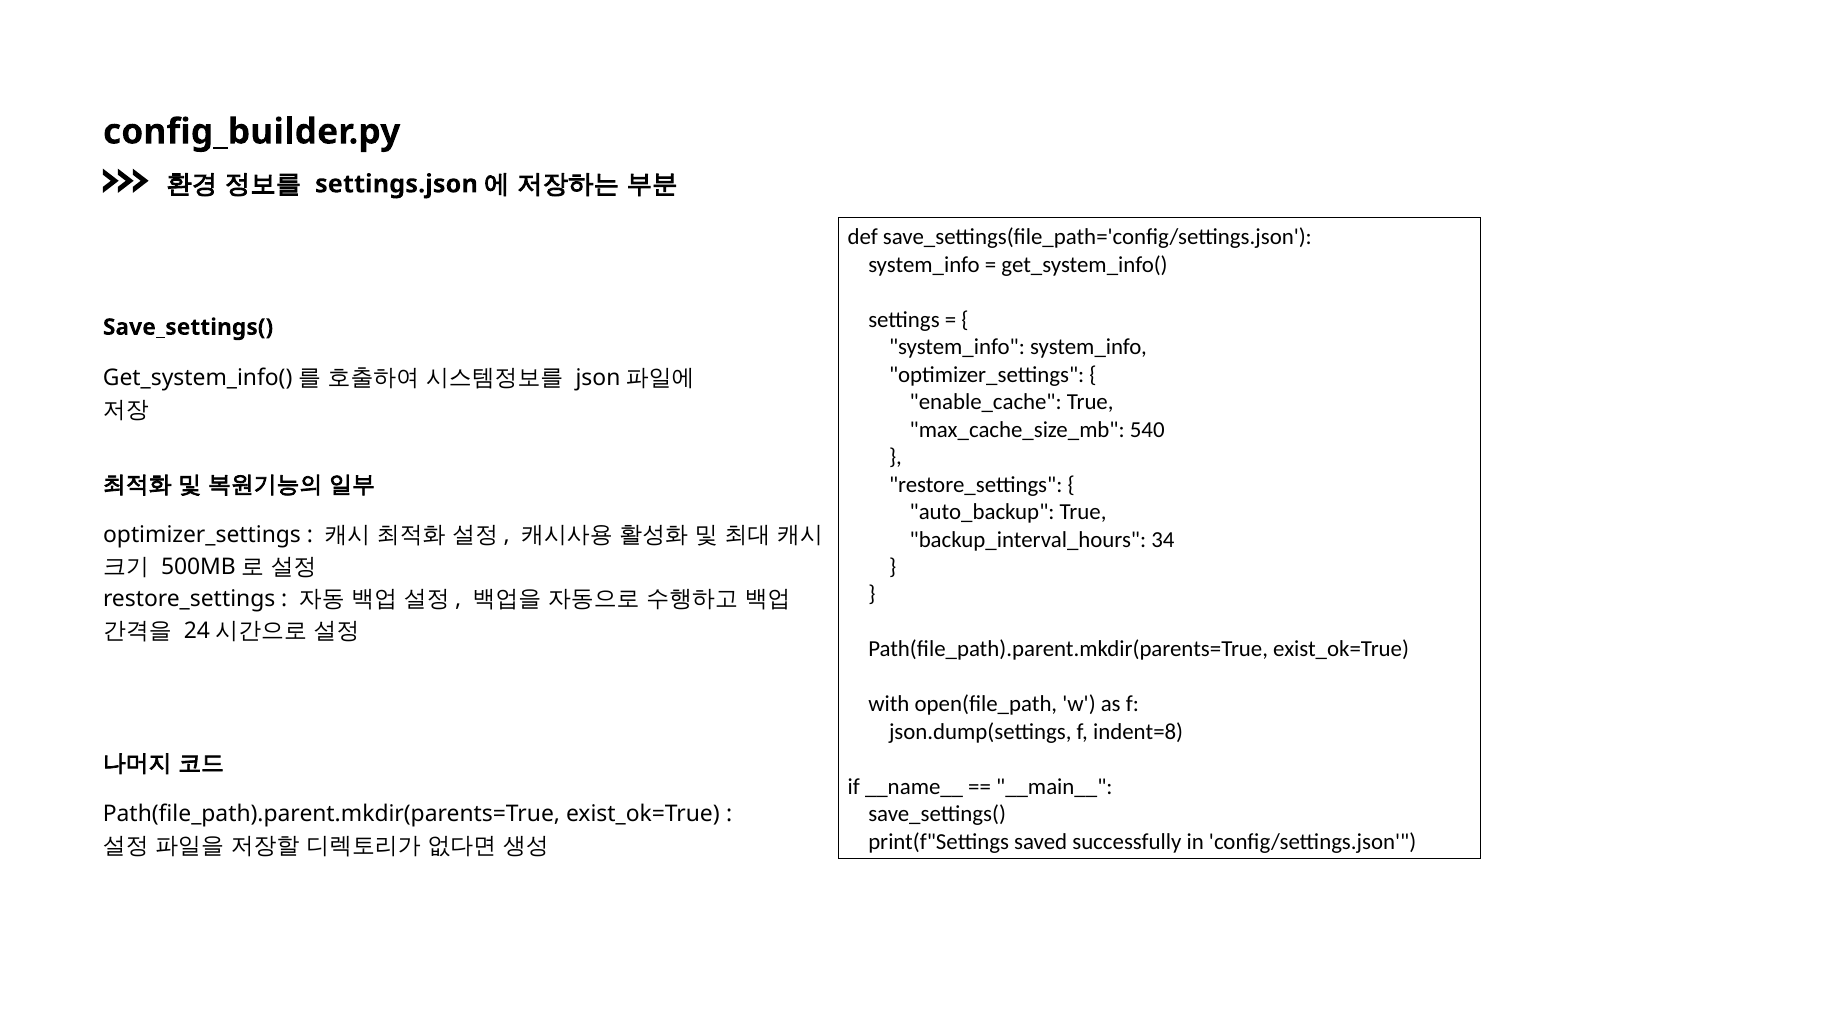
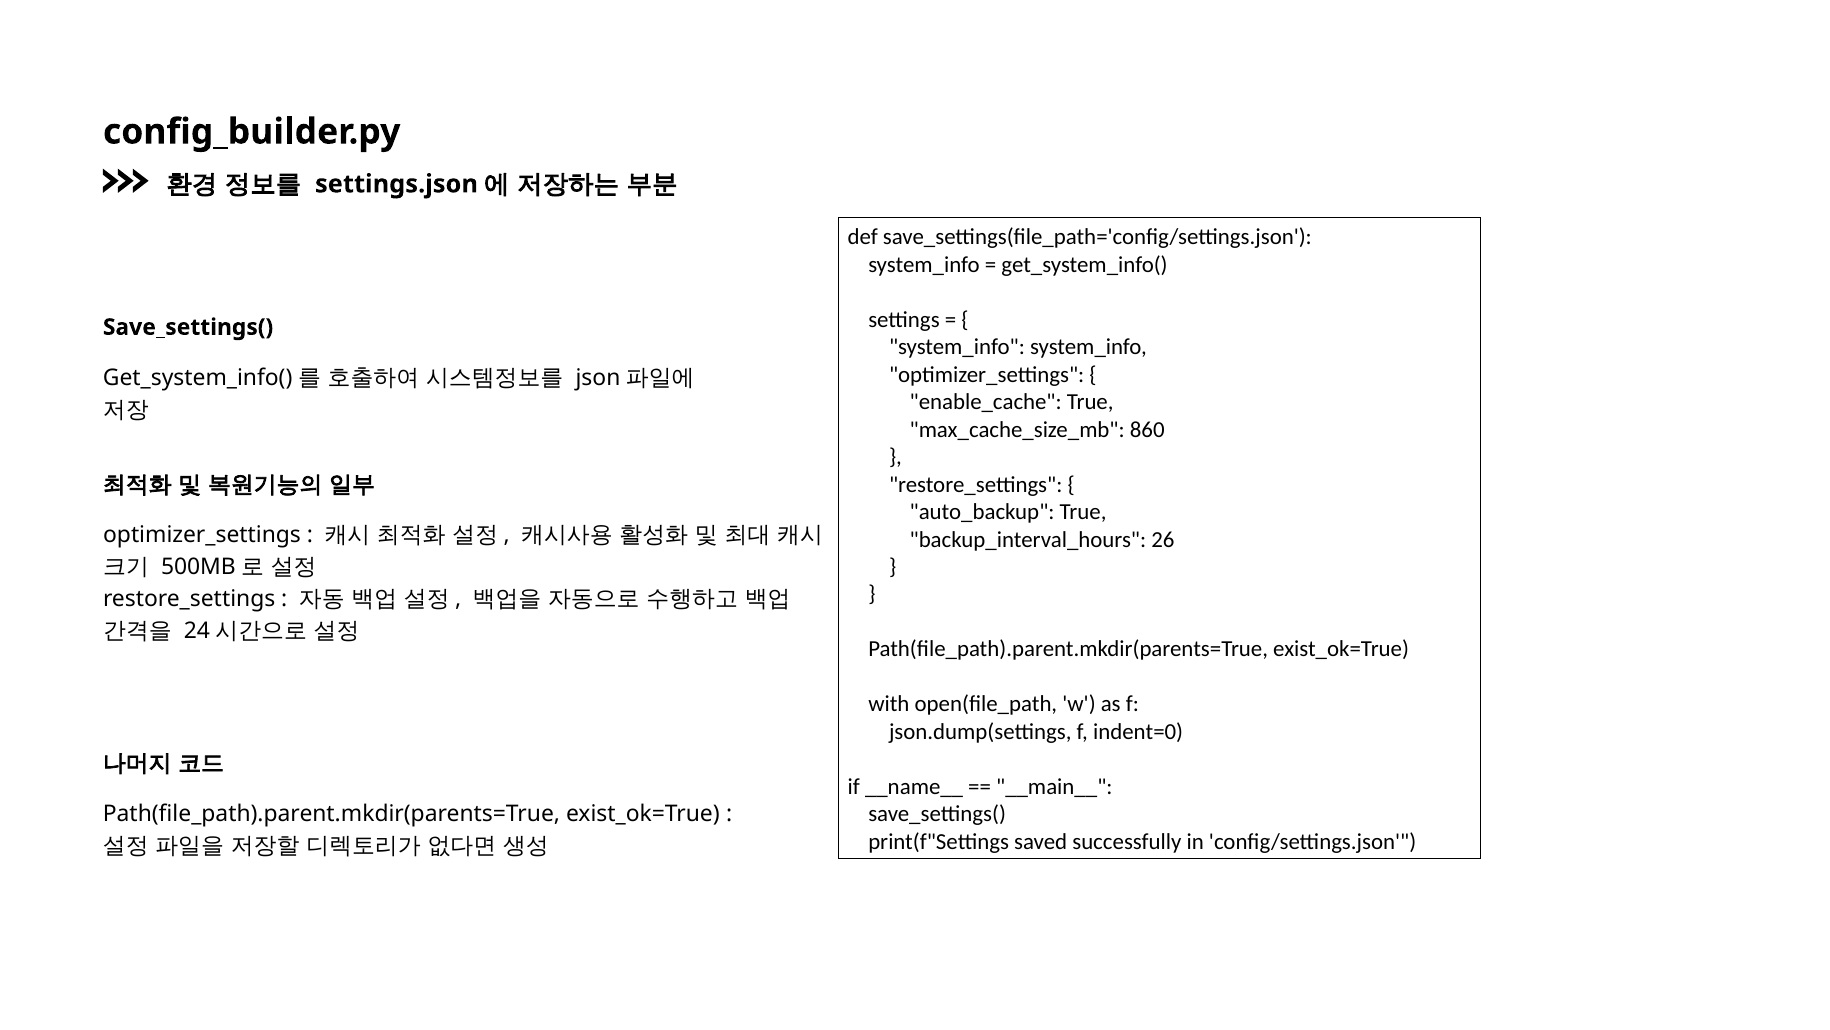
540: 540 -> 860 (1147, 429)
34: 34 -> 26 (1163, 539)
indent=8: indent=8 -> indent=0 (1138, 731)
